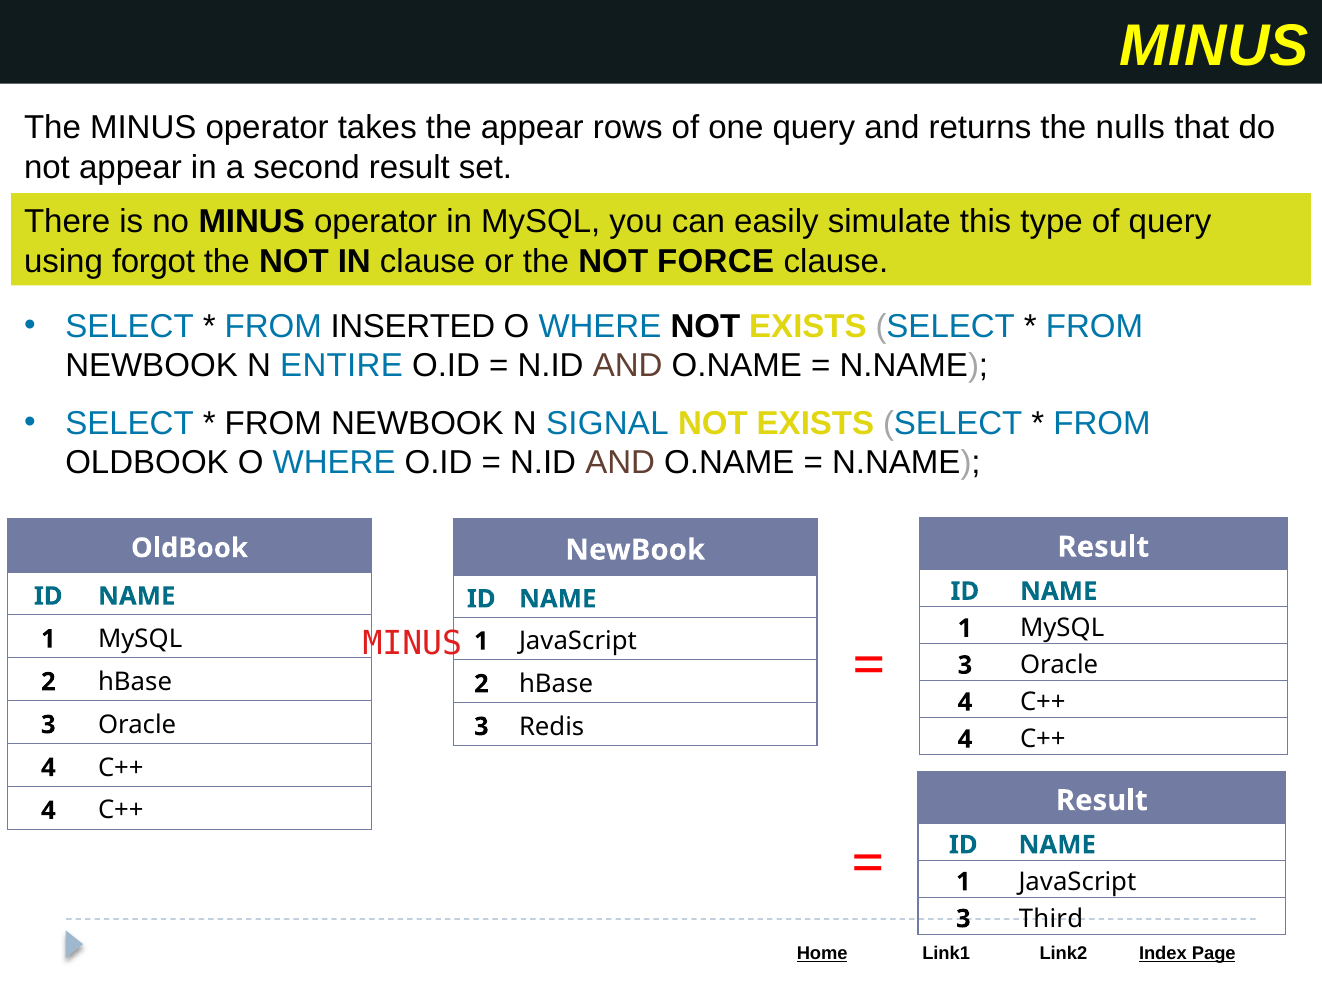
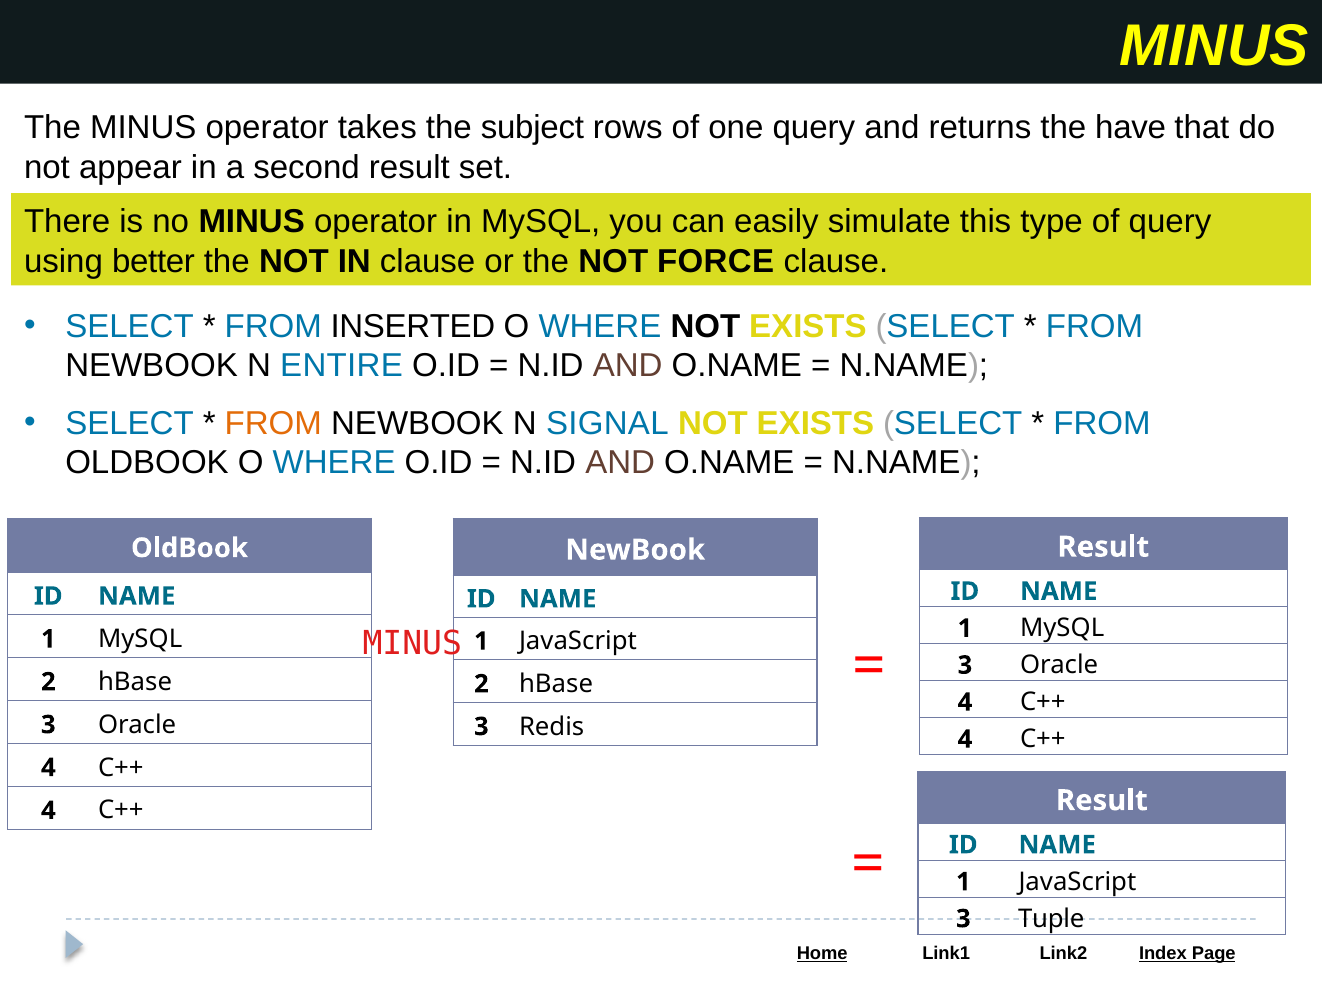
the appear: appear -> subject (532, 128)
nulls: nulls -> have (1131, 128)
forgot: forgot -> better (153, 261)
FROM colour: black -> orange (273, 423)
Third: Third -> Tuple (1051, 918)
